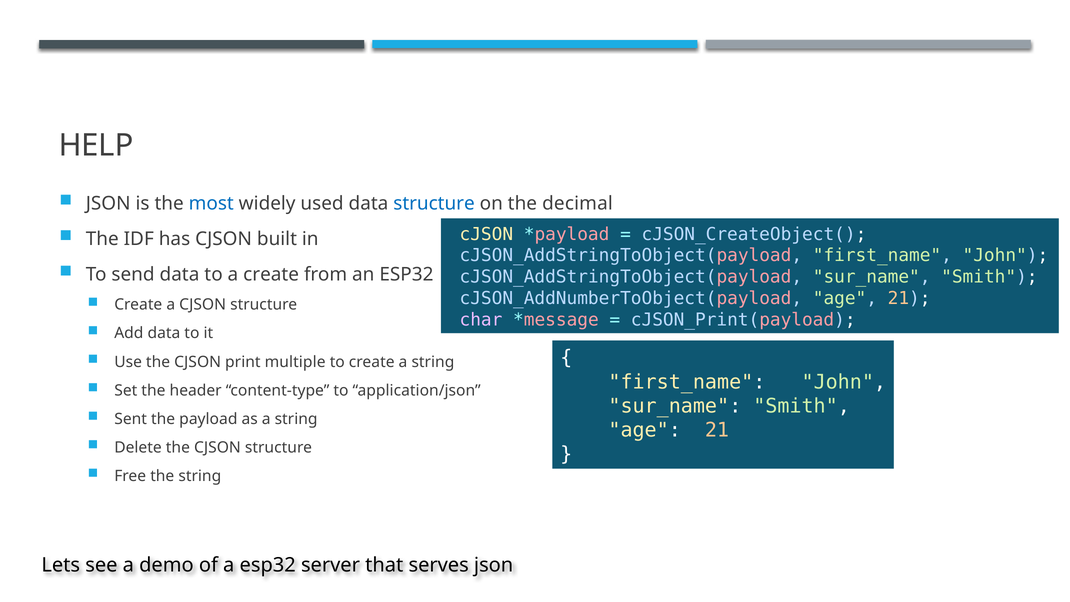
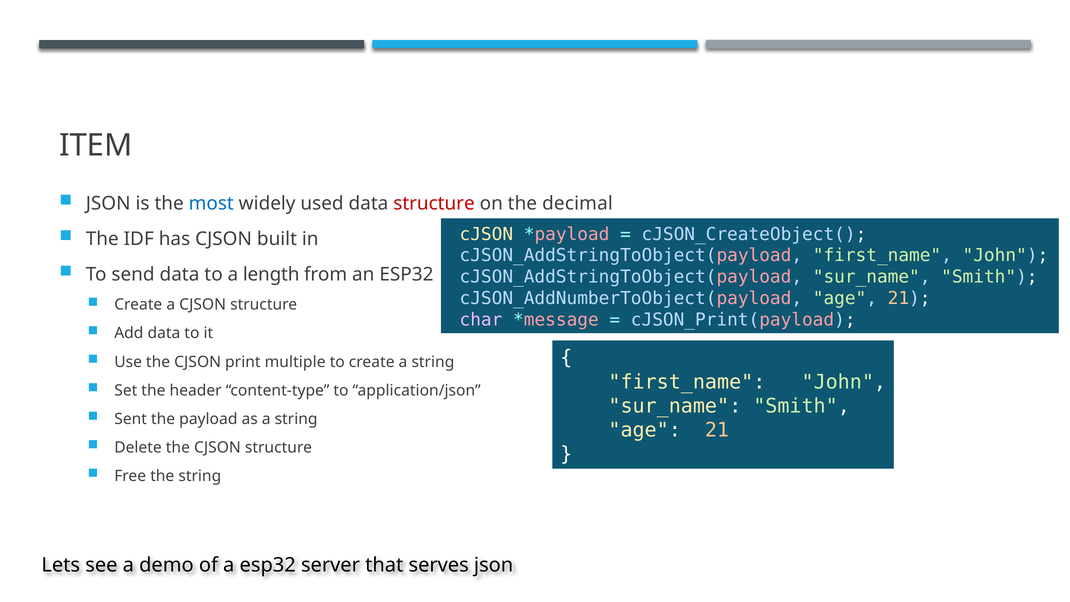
HELP: HELP -> ITEM (96, 145)
structure colour: blue -> red (434, 203)
a create: create -> length (271, 274)
